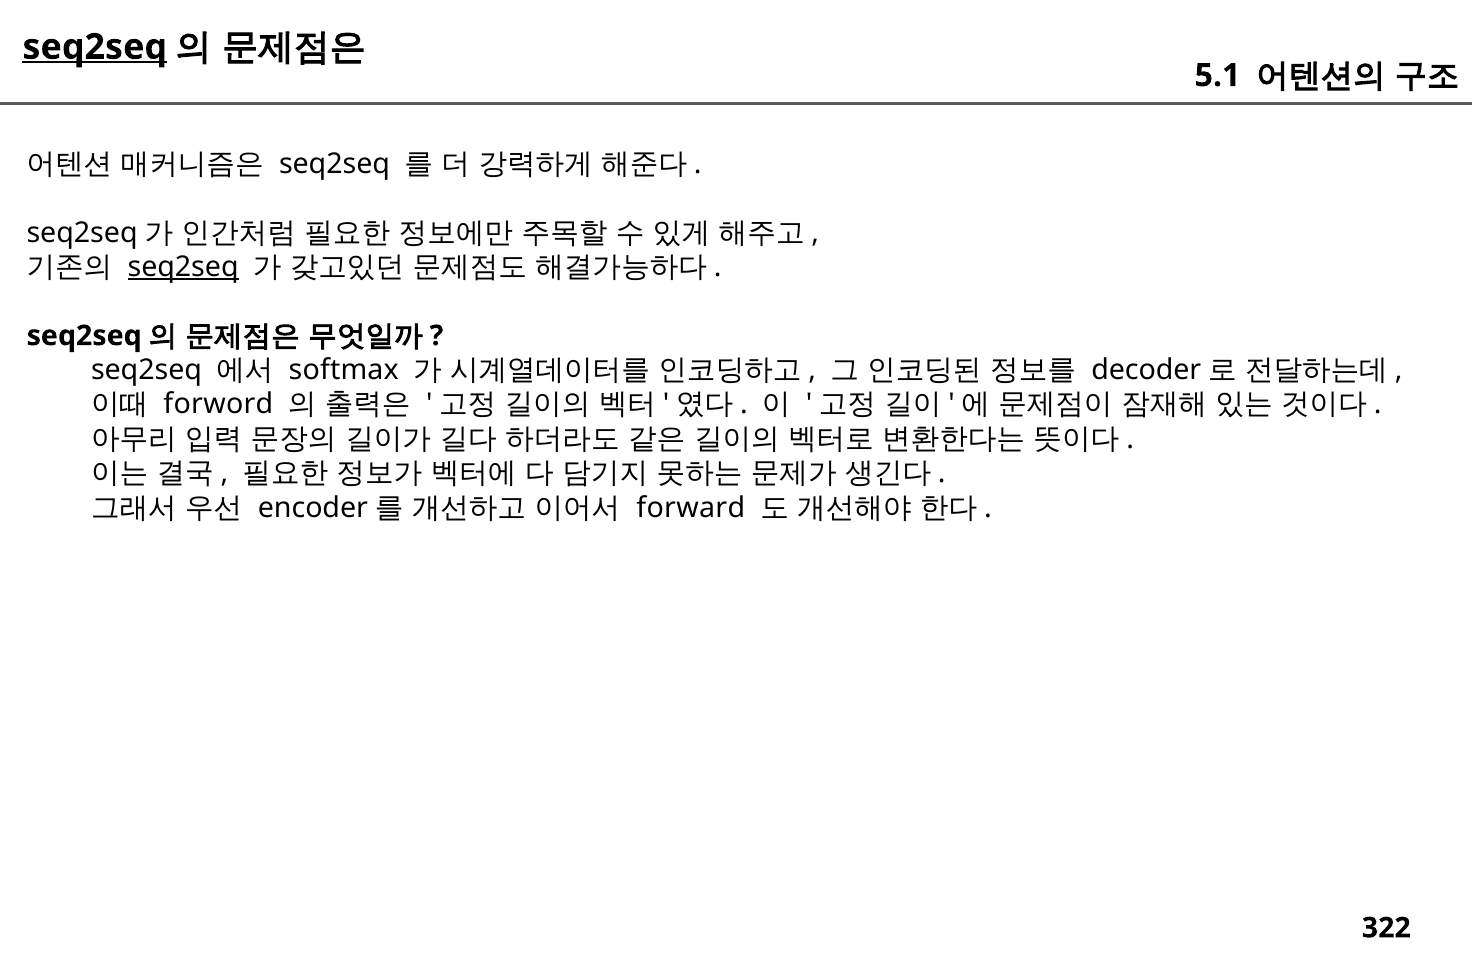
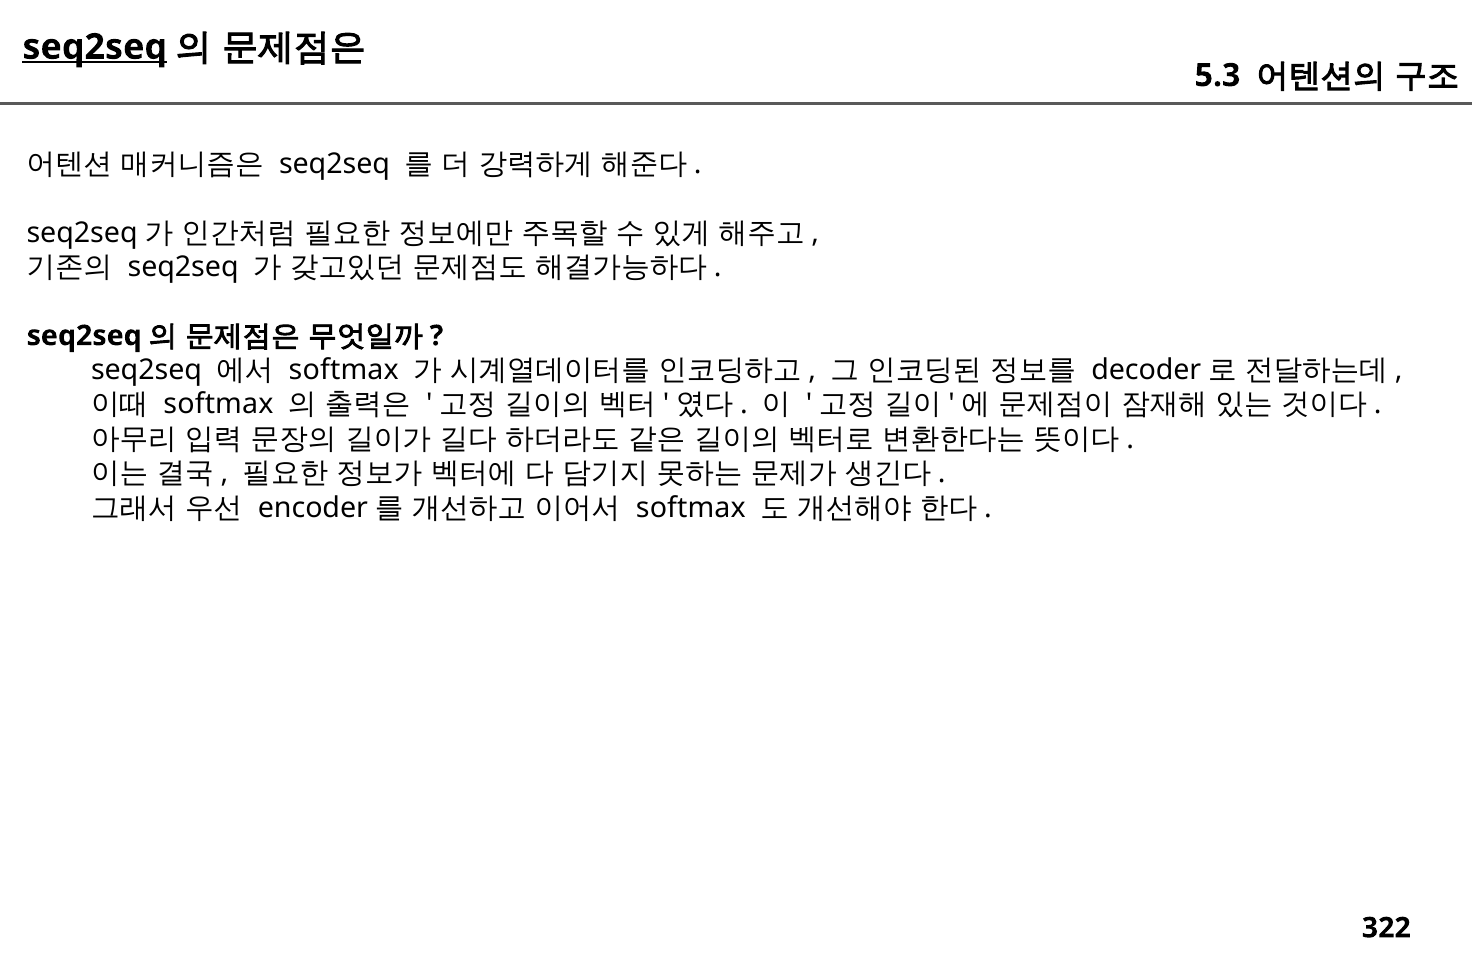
5.1: 5.1 -> 5.3 (1218, 75)
seq2seq underline: present -> none (183, 267)
forword: forword -> softmax (218, 404)
forward: forward -> softmax (691, 507)
